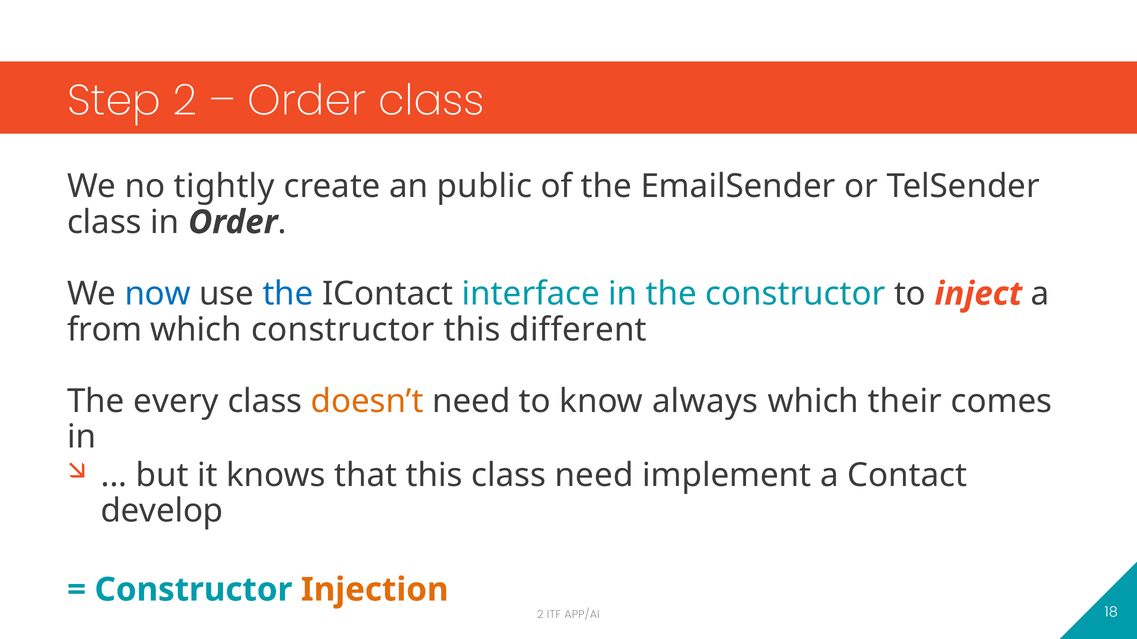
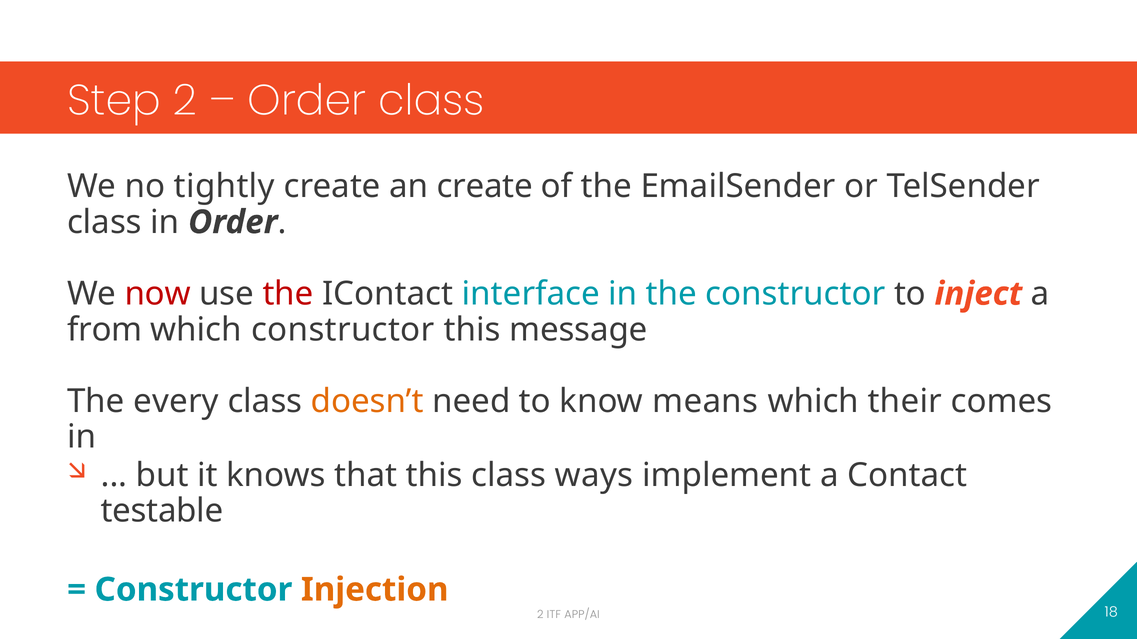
an public: public -> create (485, 187)
now colour: blue -> red (158, 294)
the colour: blue -> red (288, 294)
different: different -> message (578, 330)
always: always -> means (705, 402)
class need: need -> ways (594, 476)
develop: develop -> testable (162, 511)
